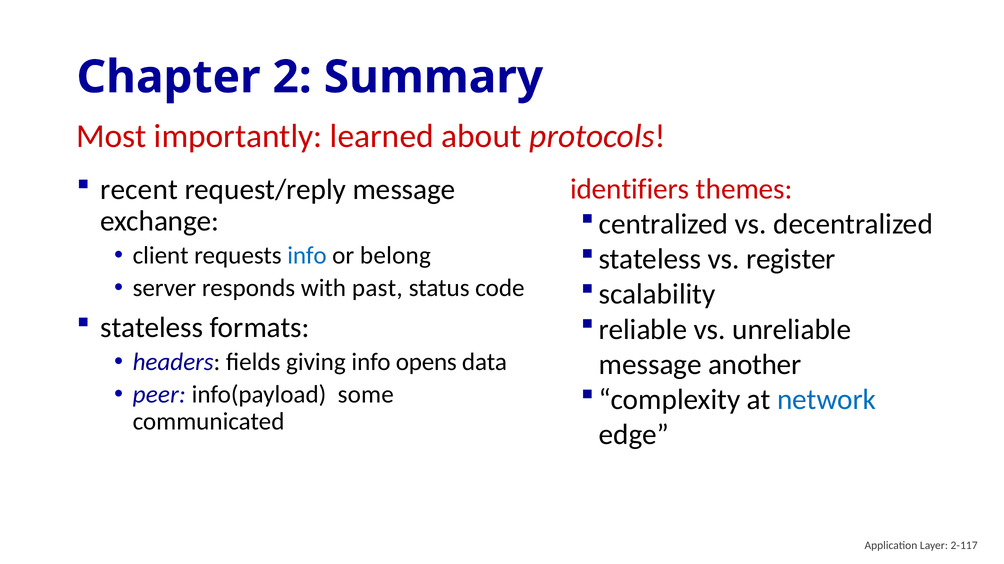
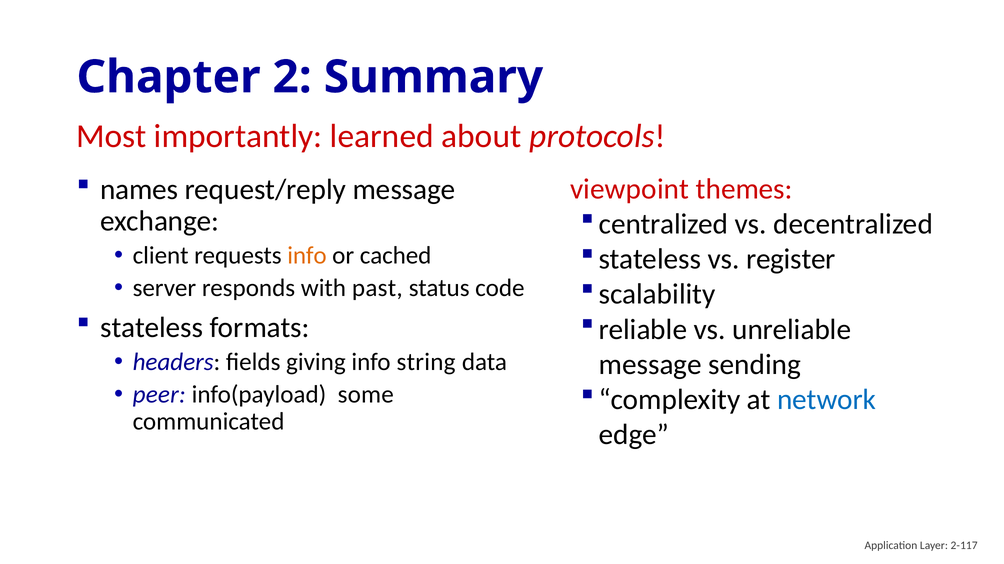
recent: recent -> names (139, 190)
identifiers: identifiers -> viewpoint (630, 189)
info colour: blue -> orange (307, 256)
belong: belong -> cached (396, 256)
opens: opens -> string (426, 363)
another: another -> sending (755, 365)
